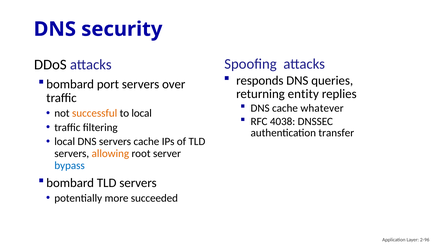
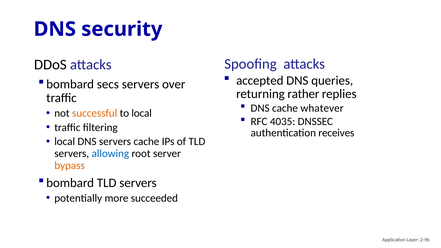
responds: responds -> accepted (260, 81)
port: port -> secs (108, 84)
entity: entity -> rather (303, 94)
4038: 4038 -> 4035 (283, 122)
transfer: transfer -> receives (336, 133)
allowing colour: orange -> blue (110, 154)
bypass colour: blue -> orange (70, 165)
